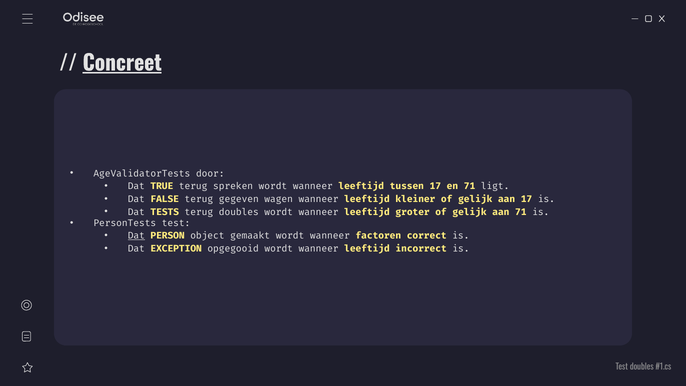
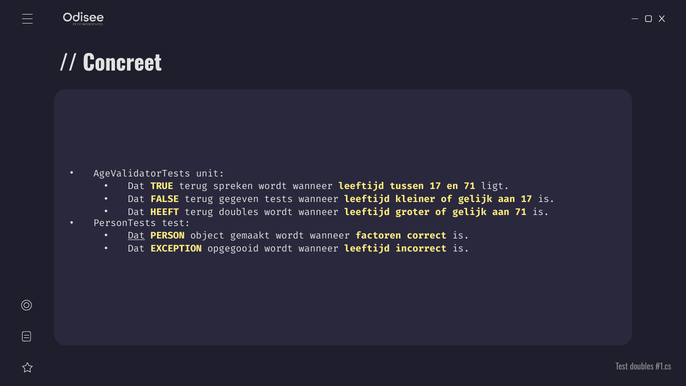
Concreet underline: present -> none (122, 63)
door: door -> unit (210, 173)
wagen: wagen -> tests (279, 199)
TESTS: TESTS -> HEEFT (165, 212)
